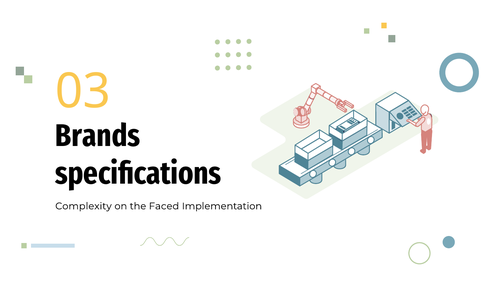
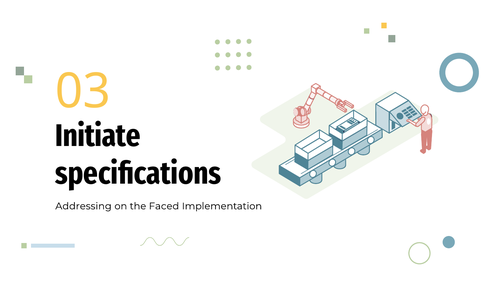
Brands: Brands -> Initiate (98, 136)
Complexity: Complexity -> Addressing (83, 206)
